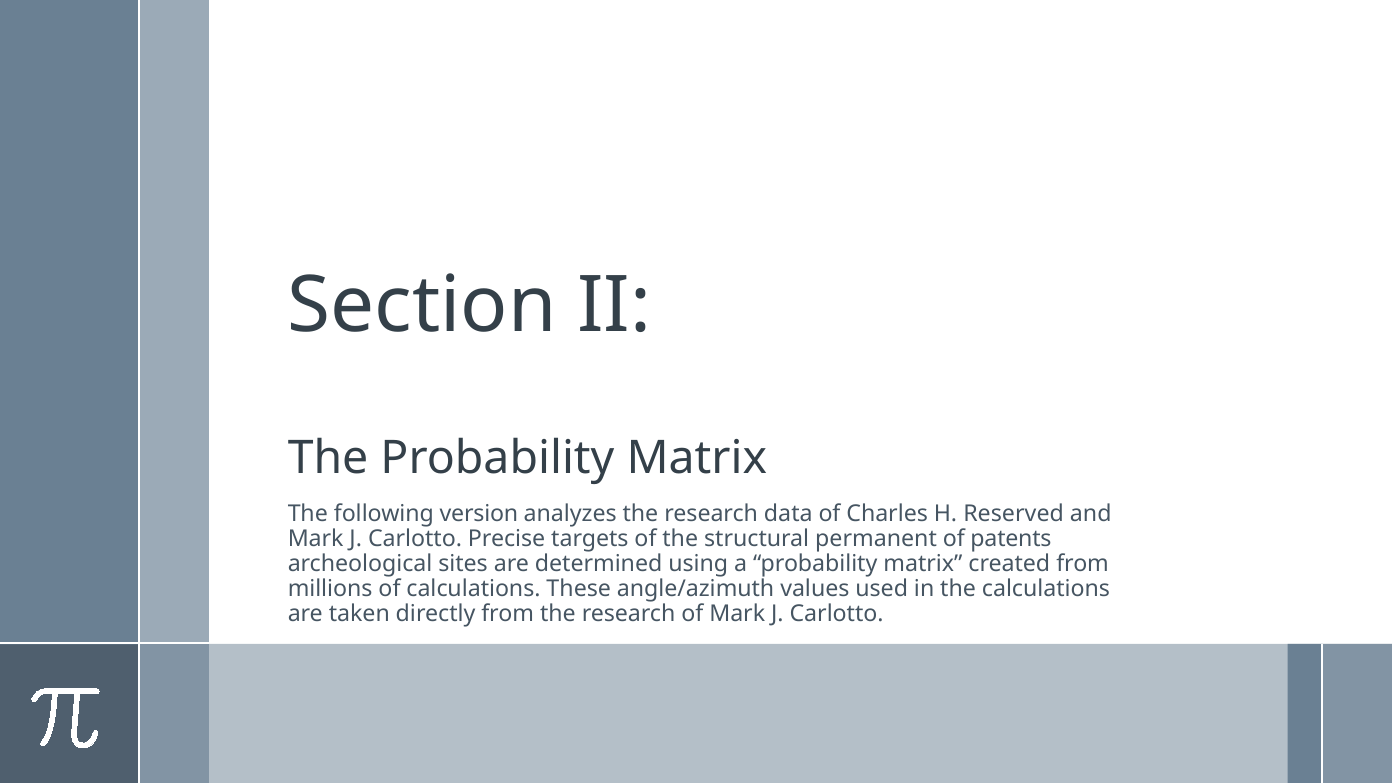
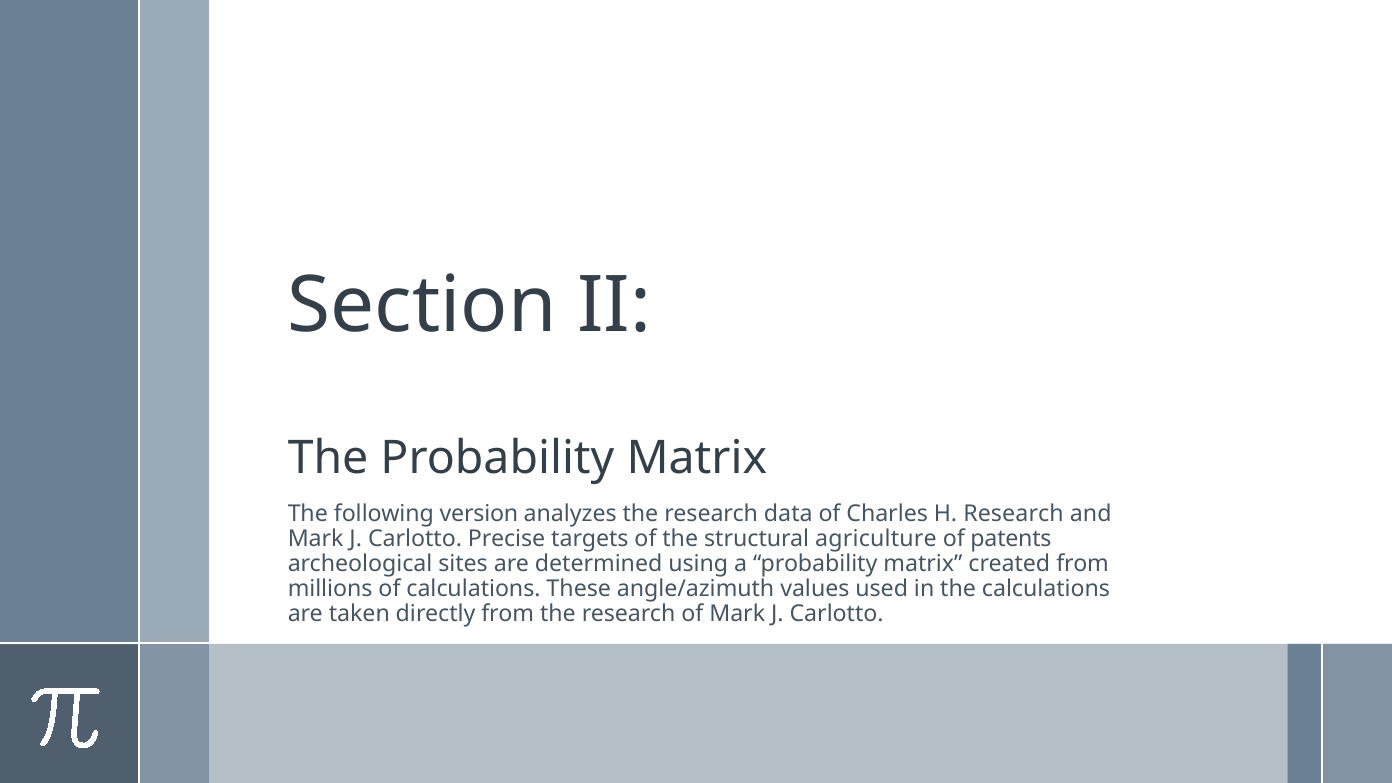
H Reserved: Reserved -> Research (1014, 514)
permanent: permanent -> agriculture (876, 539)
